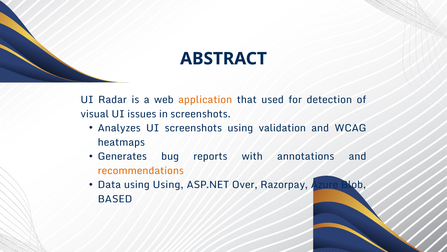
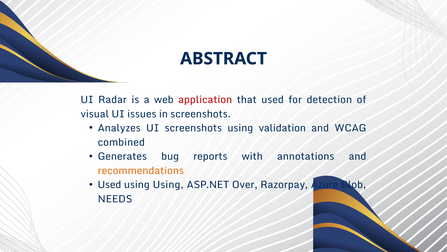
application colour: orange -> red (205, 100)
heatmaps: heatmaps -> combined (121, 142)
Data: Data -> Used (109, 184)
BASED: BASED -> NEEDS (115, 199)
